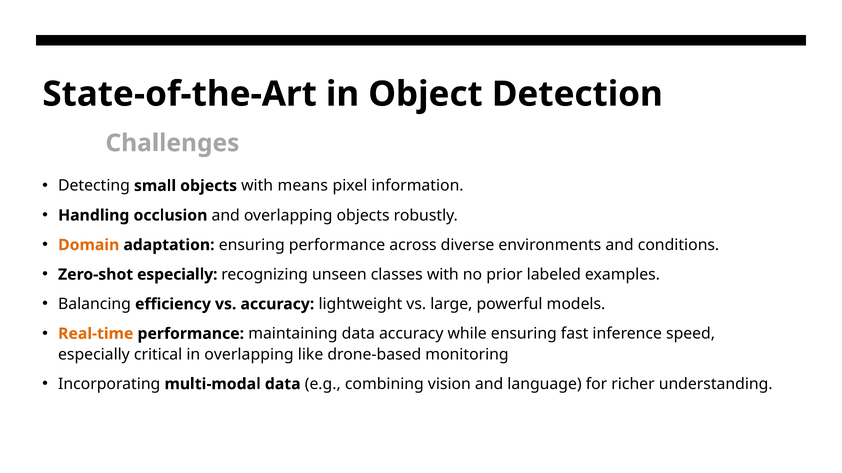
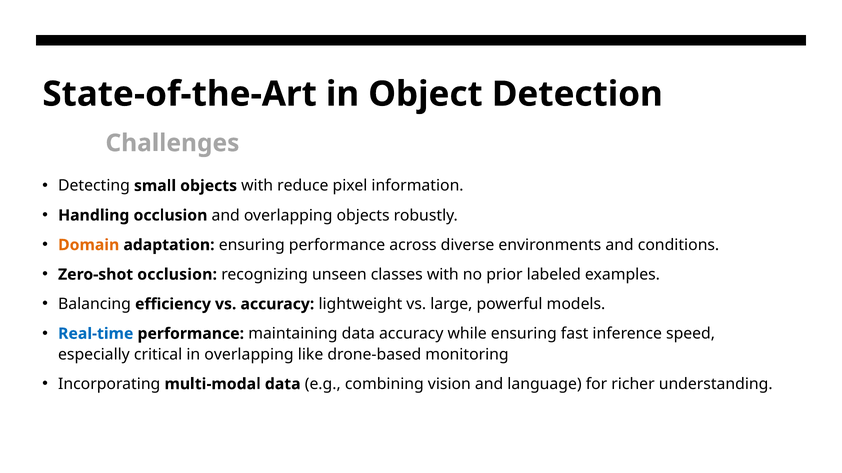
means: means -> reduce (303, 186)
Zero-shot especially: especially -> occlusion (177, 275)
Real-time colour: orange -> blue (96, 334)
